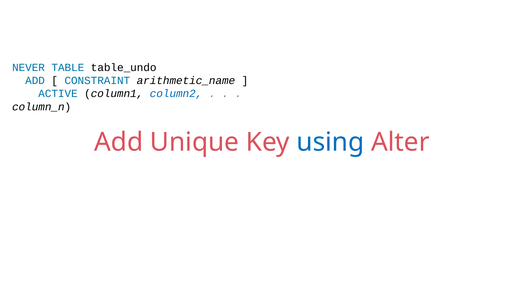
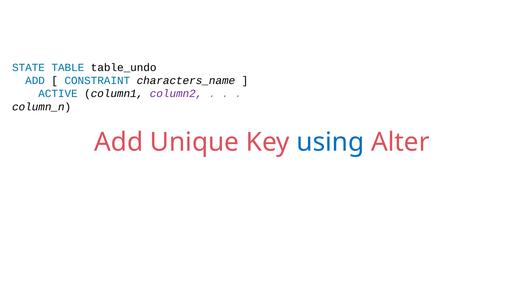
NEVER: NEVER -> STATE (28, 67)
arithmetic_name: arithmetic_name -> characters_name (186, 81)
column2 colour: blue -> purple (176, 94)
